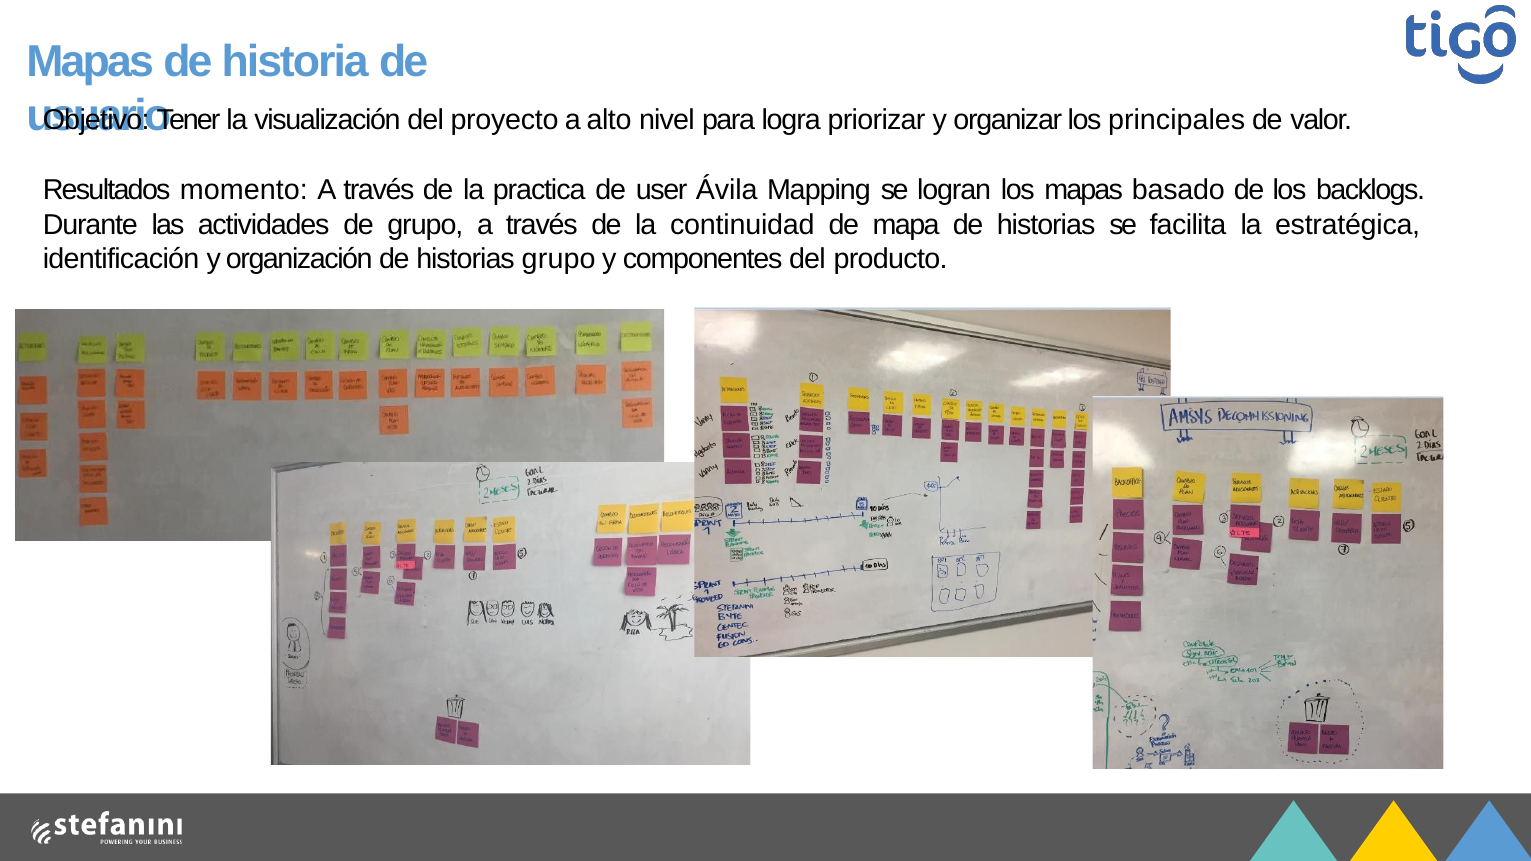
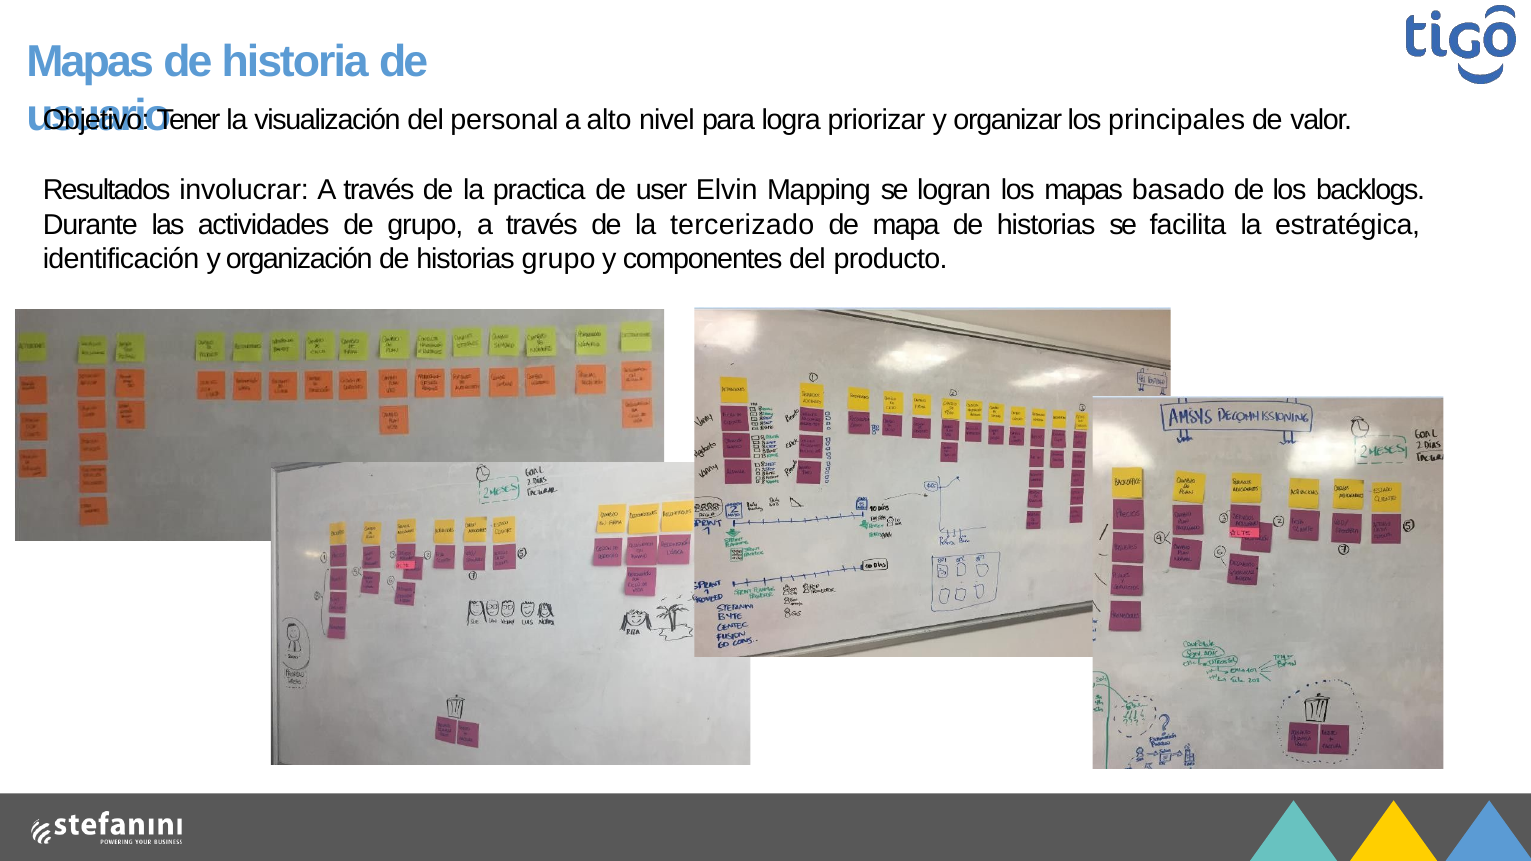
proyecto: proyecto -> personal (505, 120)
momento: momento -> involucrar (244, 190)
Ávila: Ávila -> Elvin (727, 190)
continuidad: continuidad -> tercerizado (742, 225)
